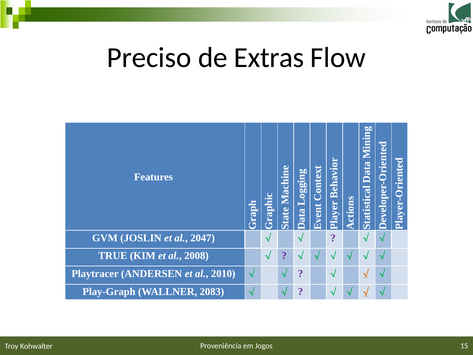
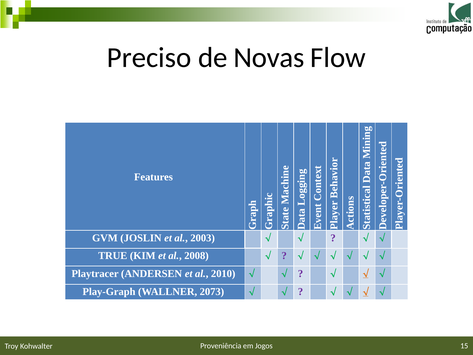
Extras: Extras -> Novas (269, 57)
2047: 2047 -> 2003 (203, 238)
2083: 2083 -> 2073 (212, 292)
